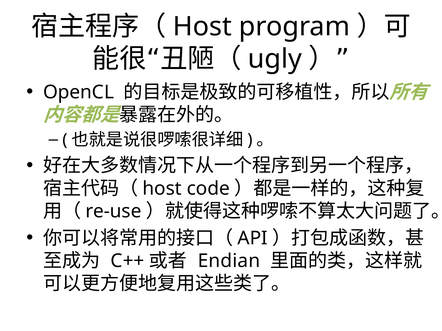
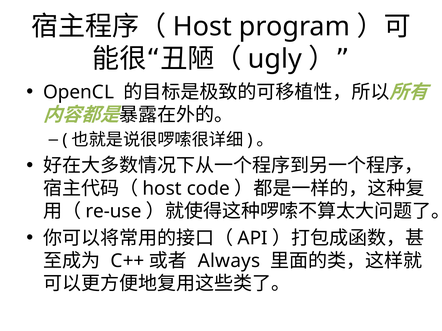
Endian: Endian -> Always (229, 261)
